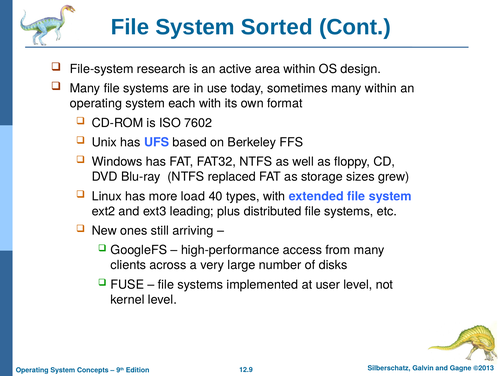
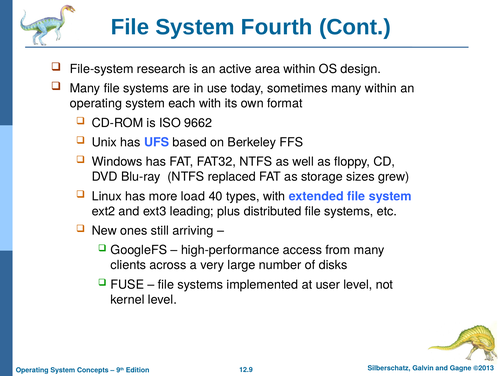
Sorted: Sorted -> Fourth (277, 27)
7602: 7602 -> 9662 (198, 123)
